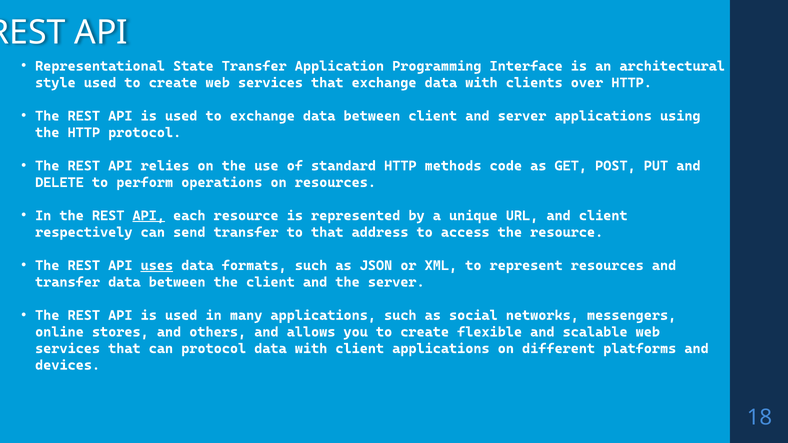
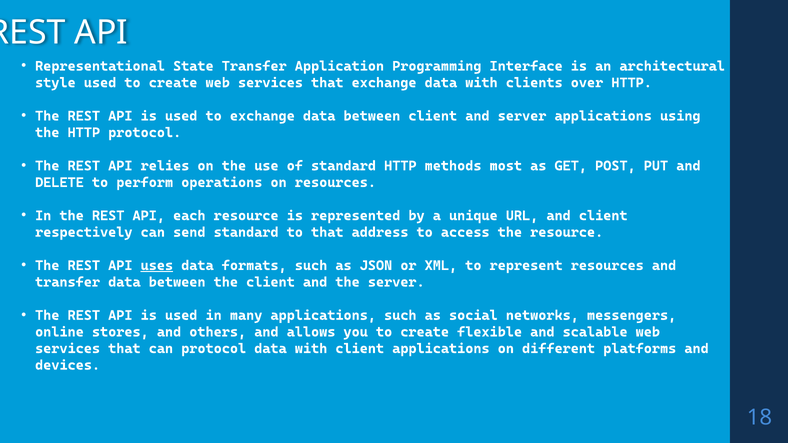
code: code -> most (506, 166)
API underline: present -> none (149, 216)
send transfer: transfer -> standard (246, 232)
